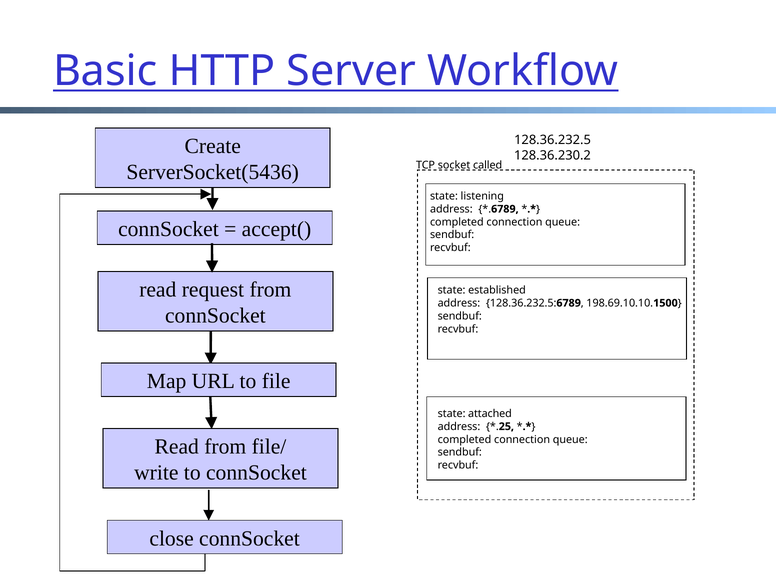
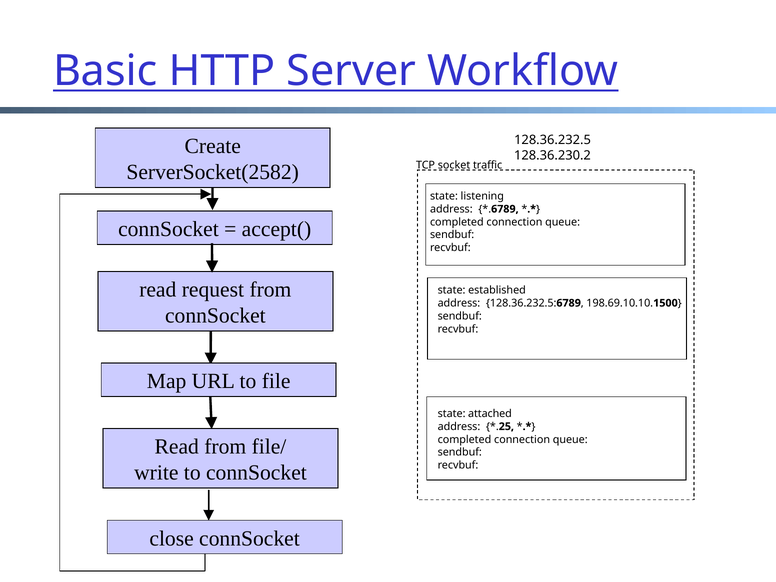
called: called -> traffic (488, 165)
ServerSocket(5436: ServerSocket(5436 -> ServerSocket(2582 (213, 172)
